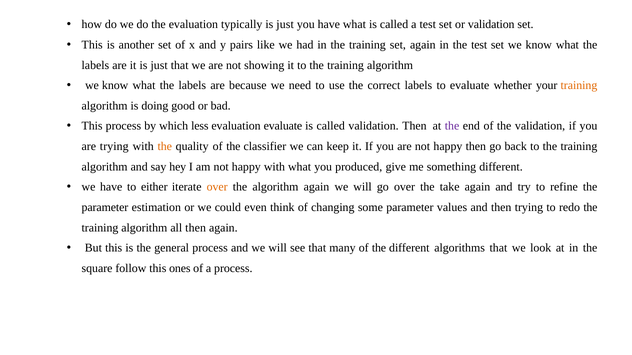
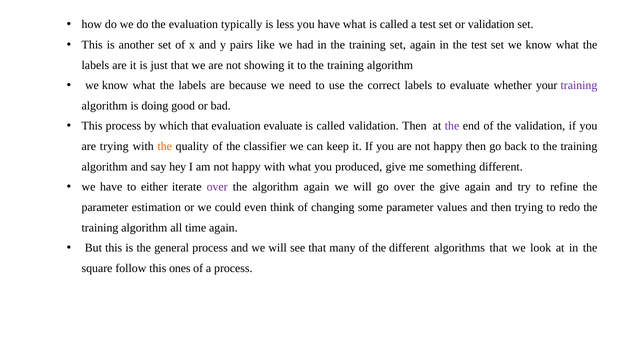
typically is just: just -> less (285, 25)
training colour: orange -> purple (579, 86)
which less: less -> that (200, 126)
over colour: orange -> purple (217, 187)
the take: take -> give (450, 187)
all then: then -> time (196, 228)
